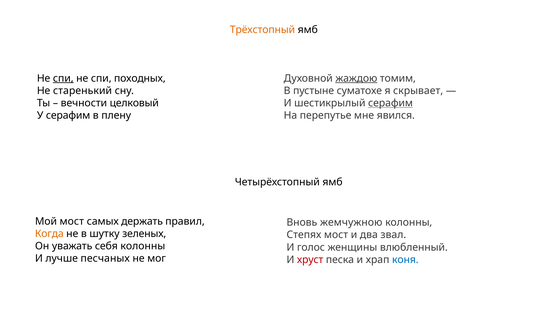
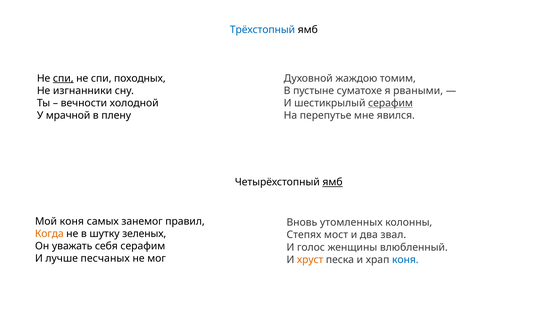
Трёхстопный colour: orange -> blue (262, 30)
жаждою underline: present -> none (356, 78)
старенький: старенький -> изгнанники (83, 91)
скрывает: скрывает -> рваными (418, 91)
целковый: целковый -> холодной (134, 103)
У серафим: серафим -> мрачной (68, 116)
ямб underline: none -> present (333, 182)
Мой мост: мост -> коня (72, 222)
держать: держать -> занемог (142, 222)
жемчужною: жемчужною -> утомленных (351, 223)
себя колонны: колонны -> серафим (143, 247)
хруст colour: red -> orange (310, 260)
